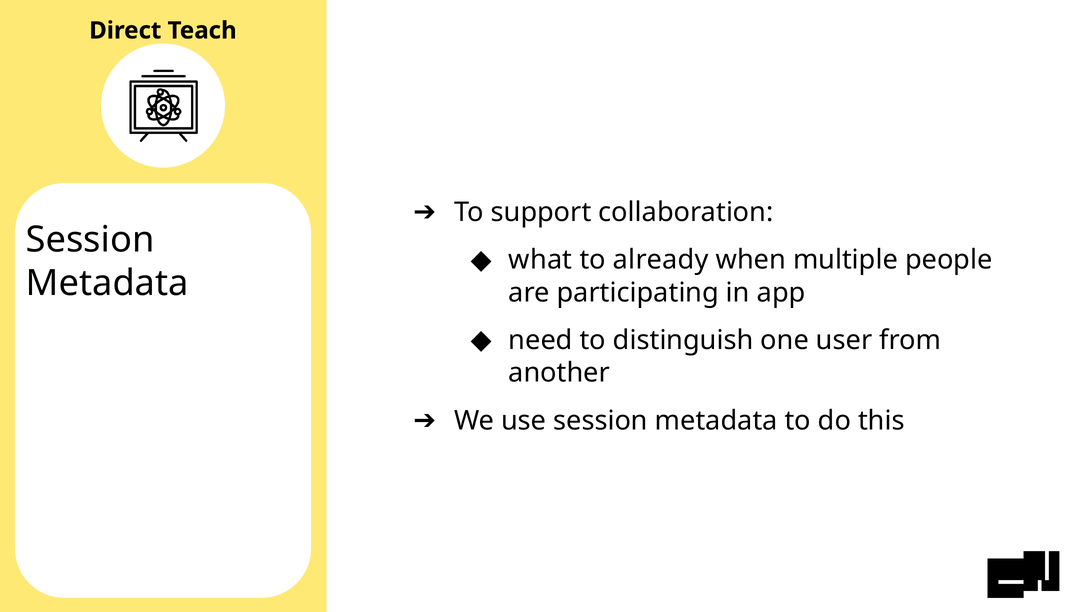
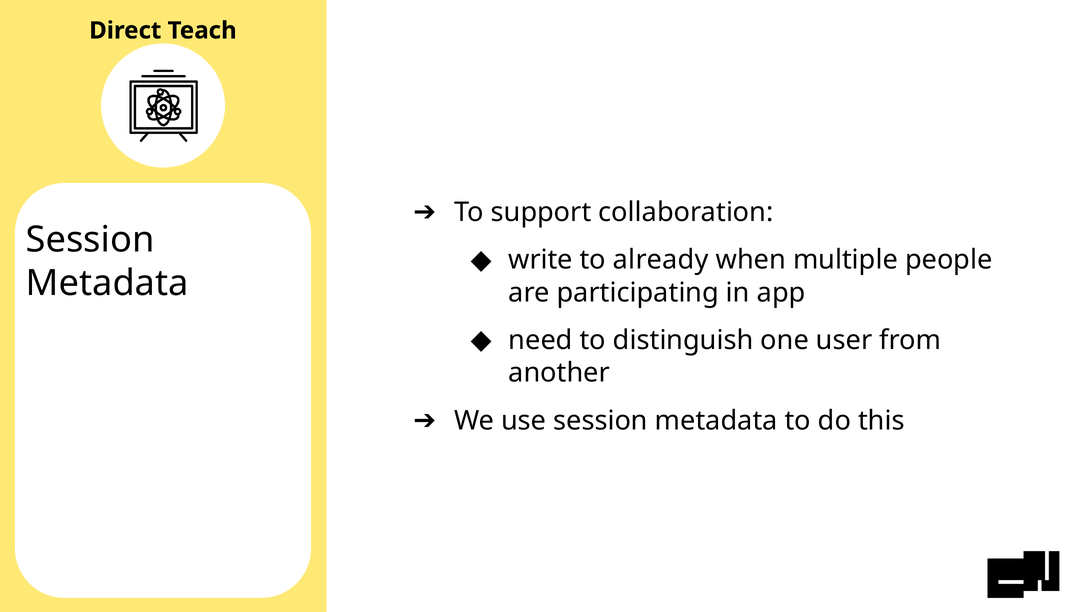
what: what -> write (541, 260)
